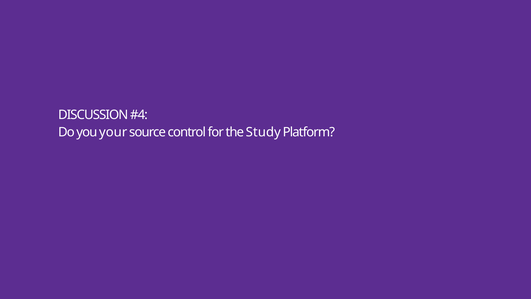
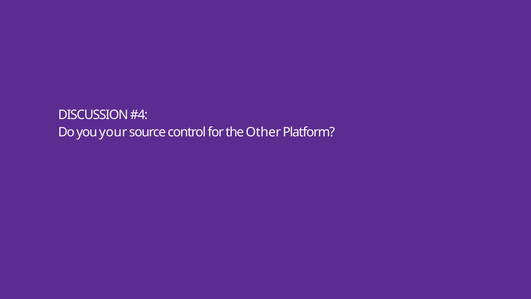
Study: Study -> Other (263, 132)
